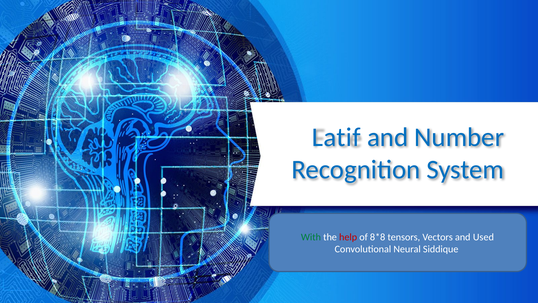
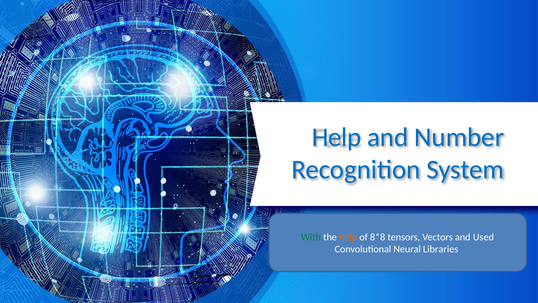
Latif: Latif -> Help (337, 137)
help colour: red -> orange (348, 237)
Siddique: Siddique -> Libraries (441, 249)
